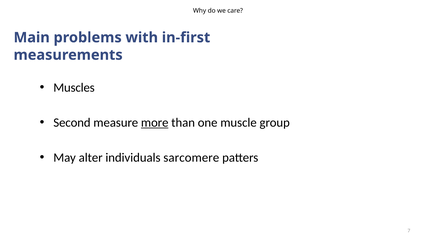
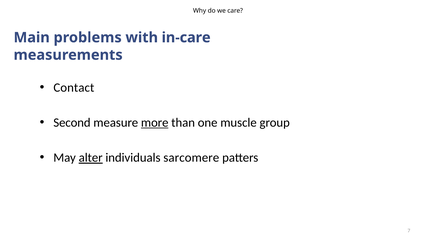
in-first: in-first -> in-care (186, 38)
Muscles: Muscles -> Contact (74, 88)
alter underline: none -> present (91, 158)
